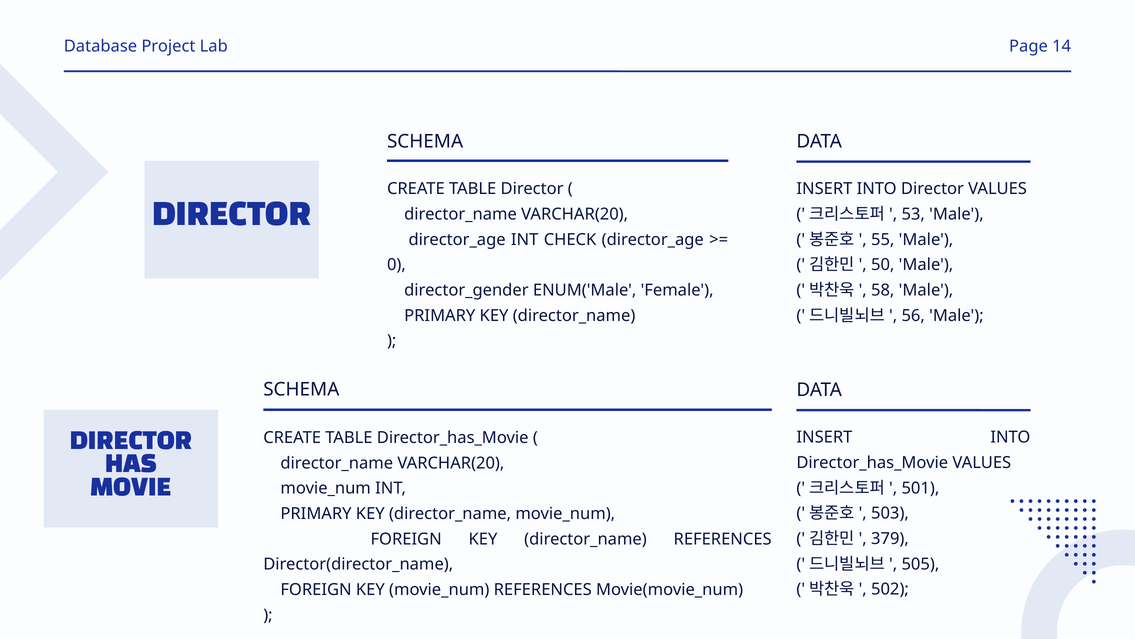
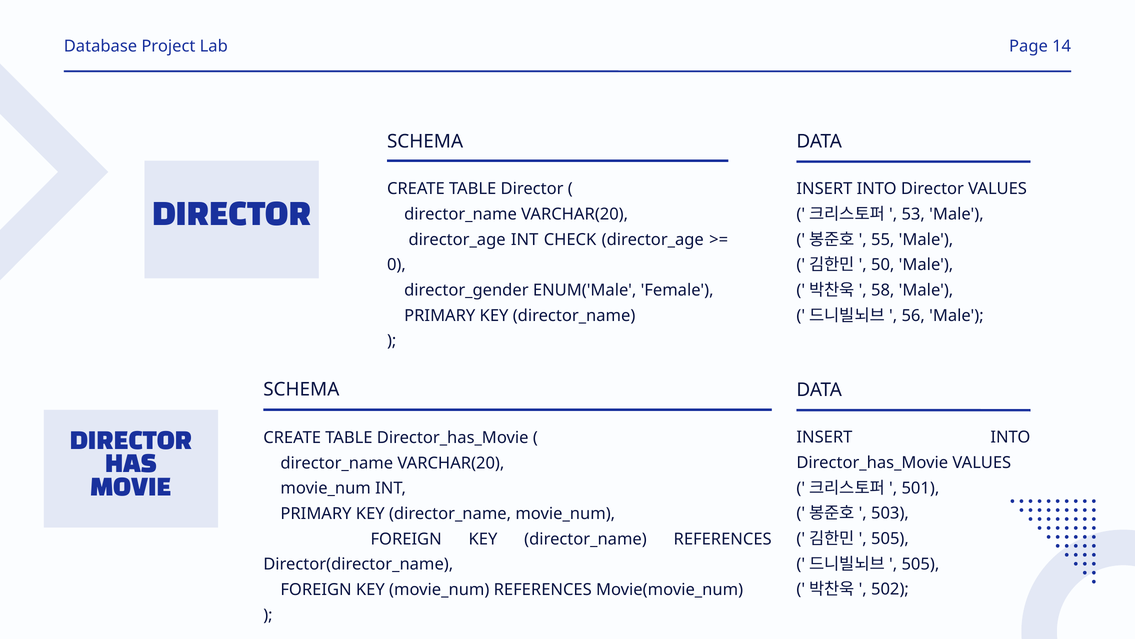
379: 379 -> 505 (890, 538)
